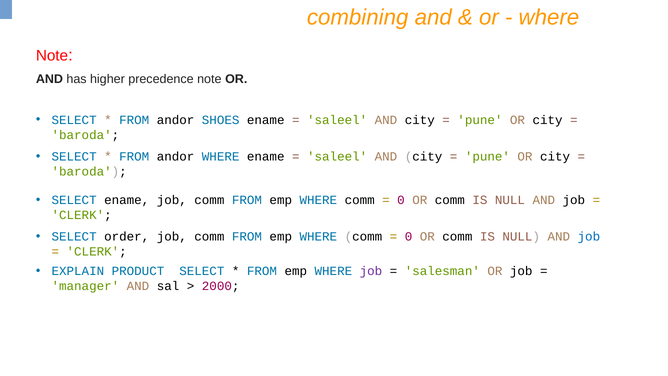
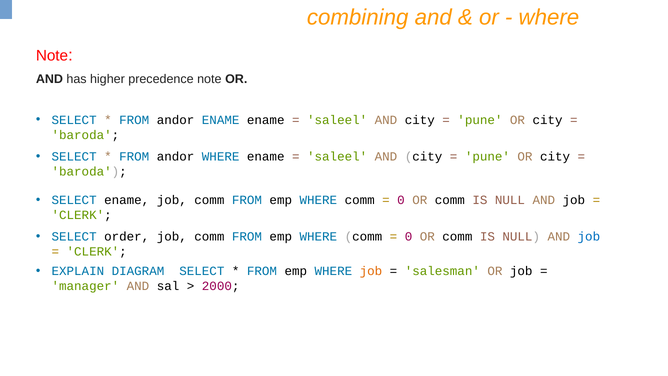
andor SHOES: SHOES -> ENAME (221, 120)
PRODUCT: PRODUCT -> DIAGRAM (138, 271)
job colour: purple -> orange (371, 271)
